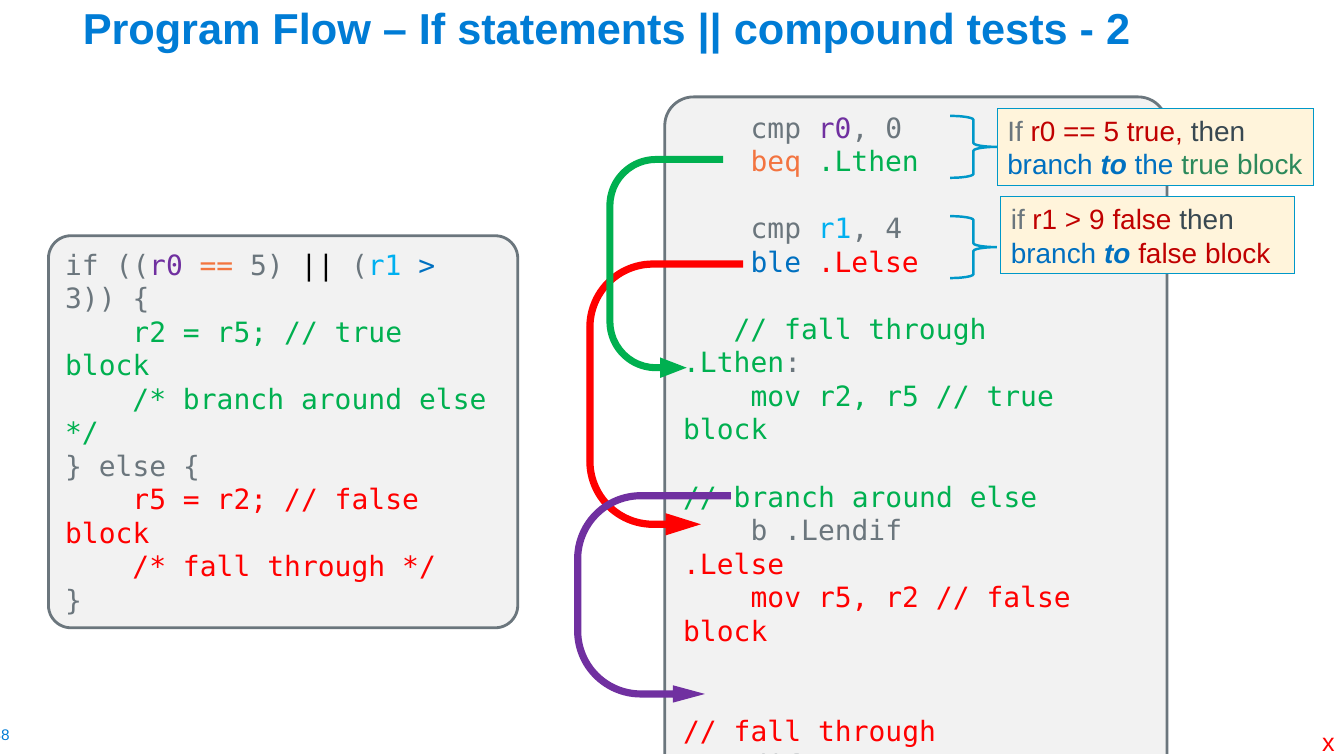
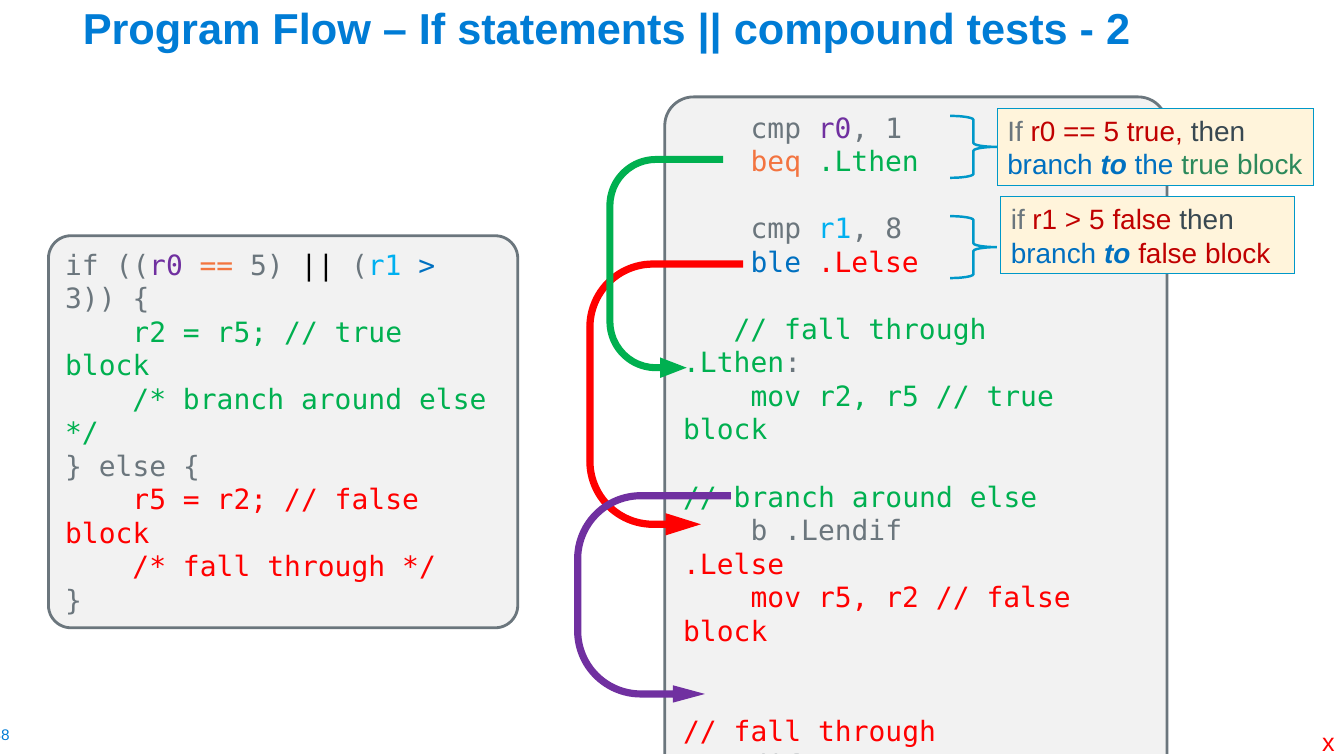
0: 0 -> 1 (894, 129)
9: 9 -> 5 (1097, 221)
4: 4 -> 8 (894, 230)
